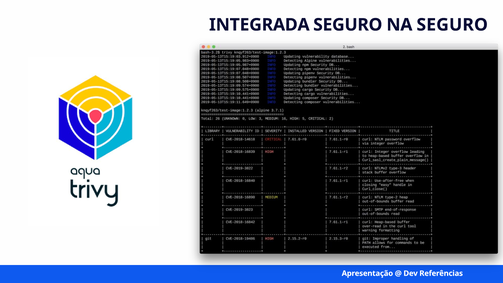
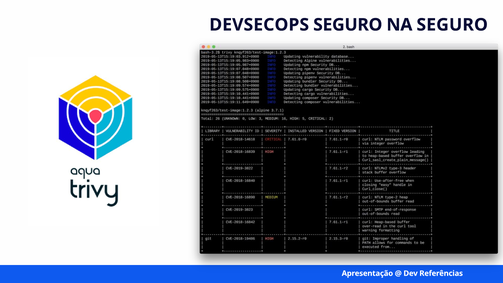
INTEGRADA: INTEGRADA -> DEVSECOPS (259, 25)
